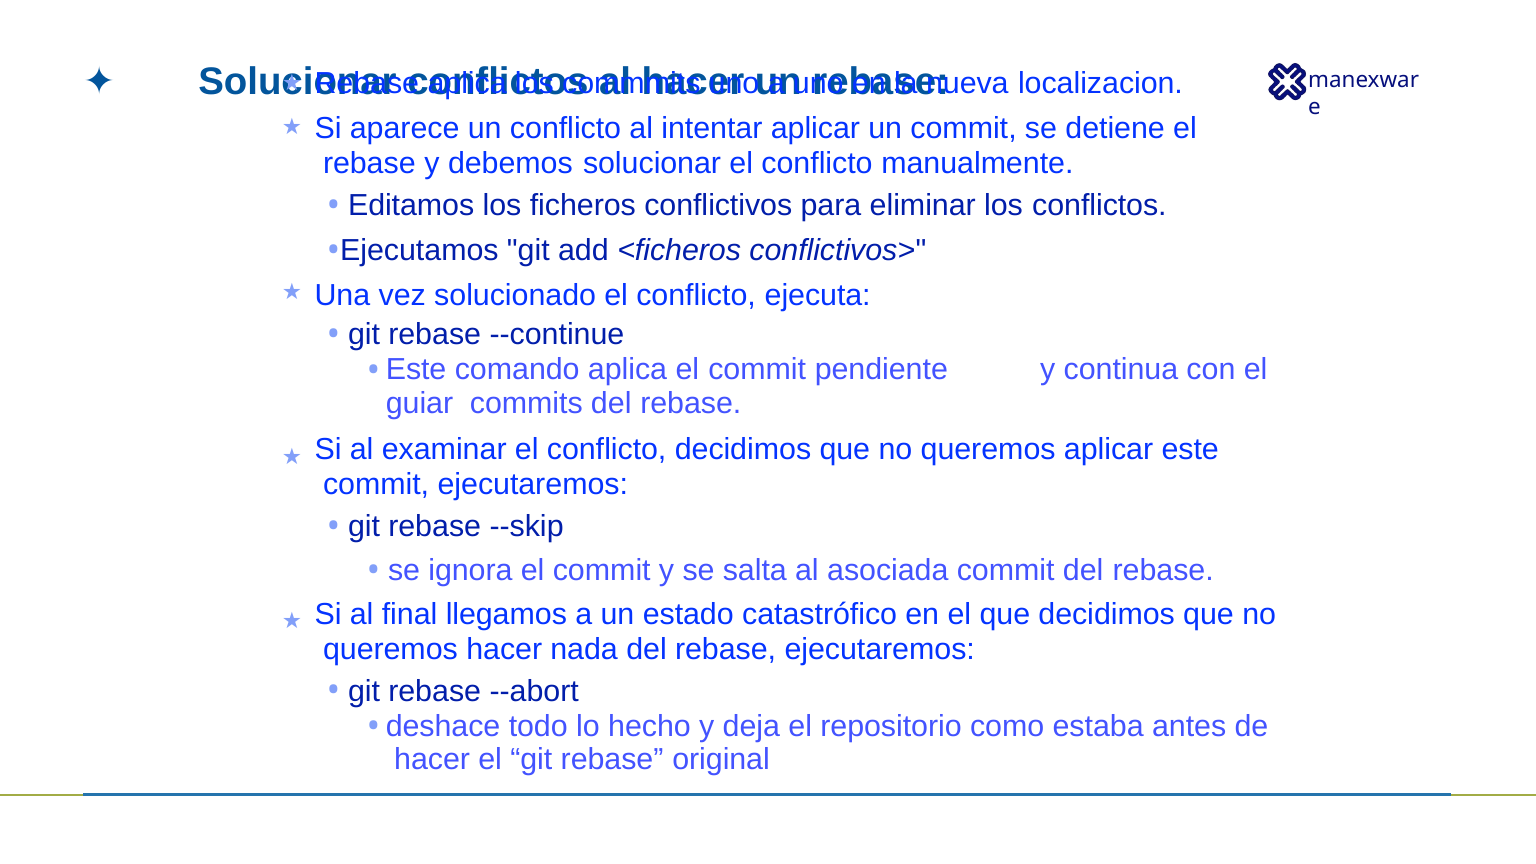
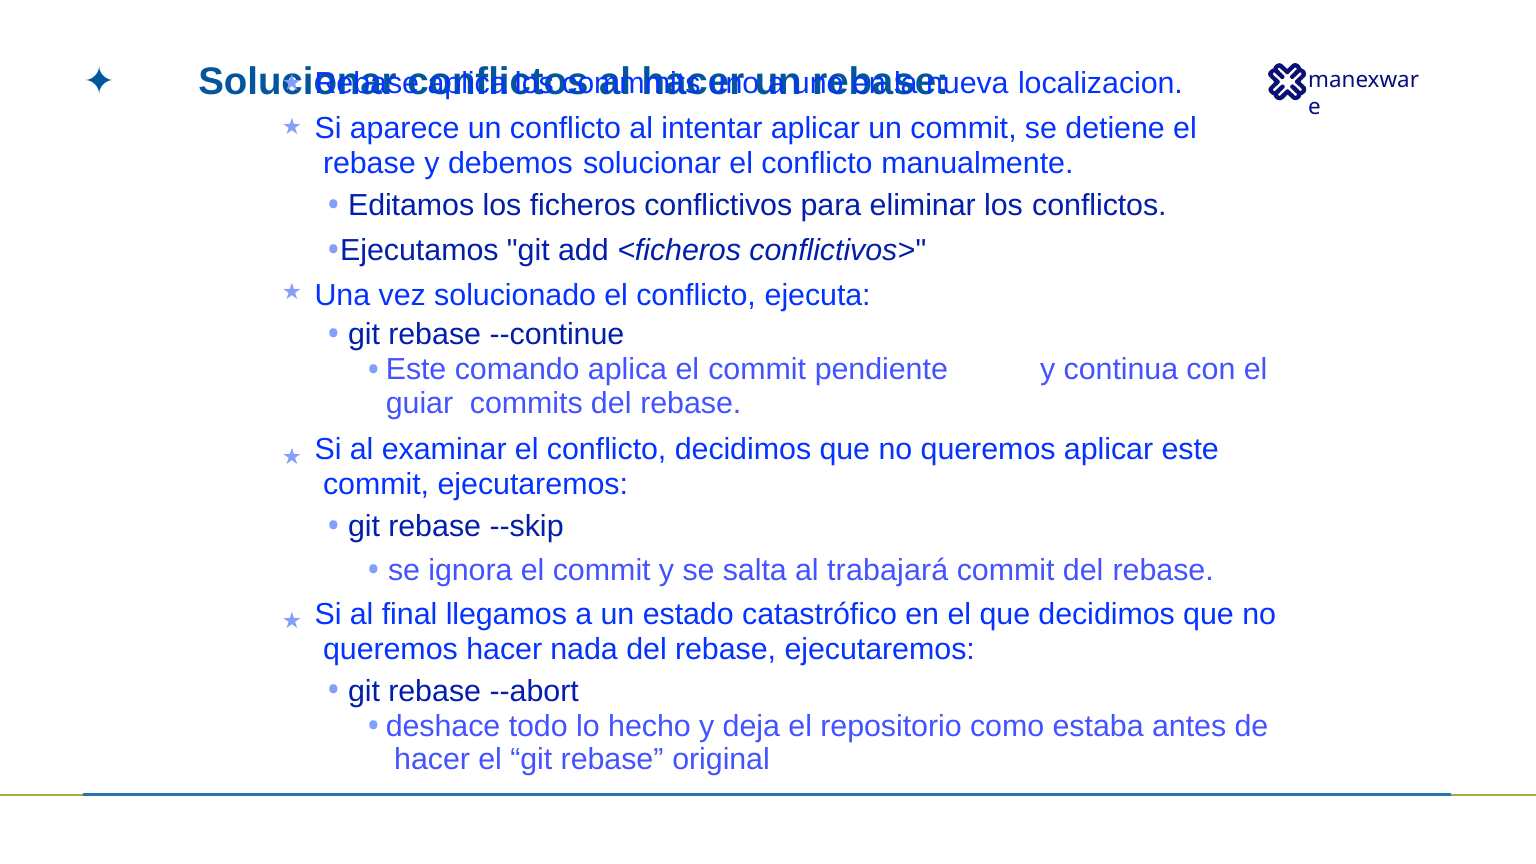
asociada: asociada -> trabajará (888, 570)
